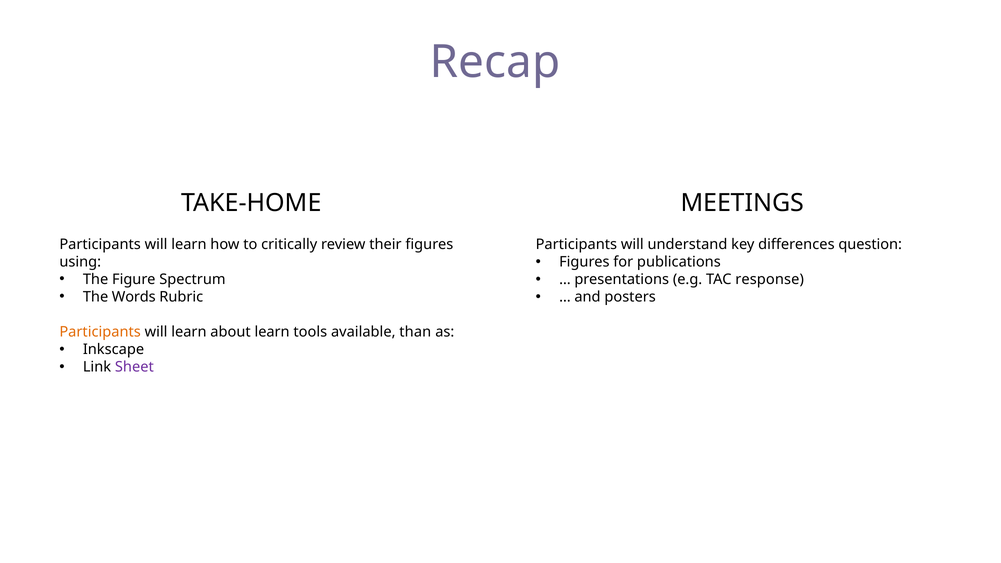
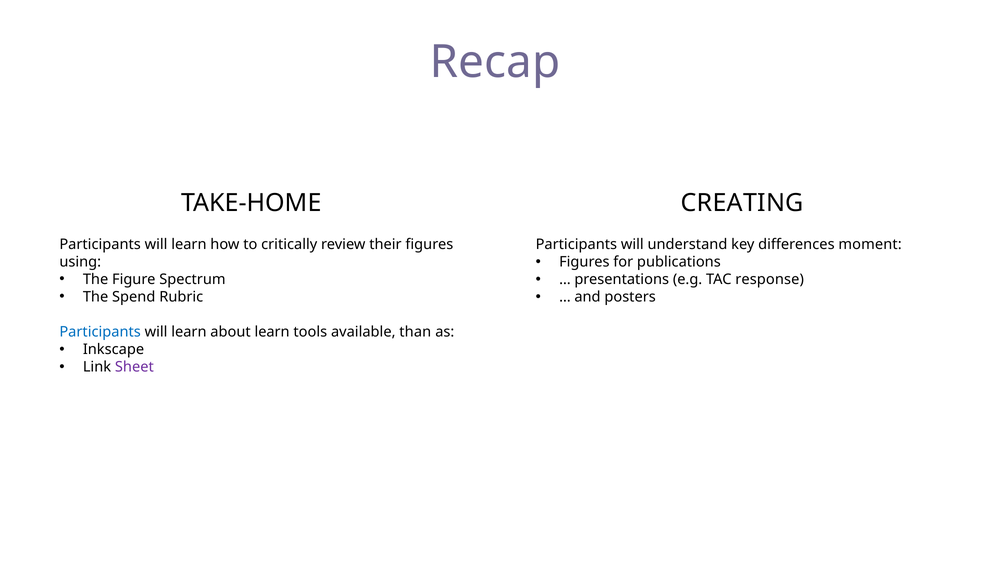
MEETINGS: MEETINGS -> CREATING (742, 203)
question: question -> moment (870, 245)
Words: Words -> Spend (134, 297)
Participants colour: orange -> blue (100, 332)
